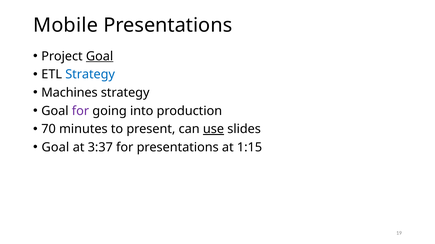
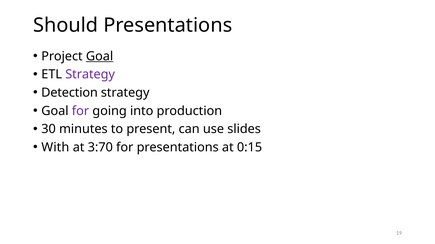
Mobile: Mobile -> Should (66, 25)
Strategy colour: blue -> purple (90, 75)
Machines: Machines -> Detection (70, 93)
70: 70 -> 30 (49, 129)
use underline: present -> none (213, 129)
Goal: Goal -> With (55, 148)
3:37: 3:37 -> 3:70 (100, 148)
1:15: 1:15 -> 0:15 (250, 148)
